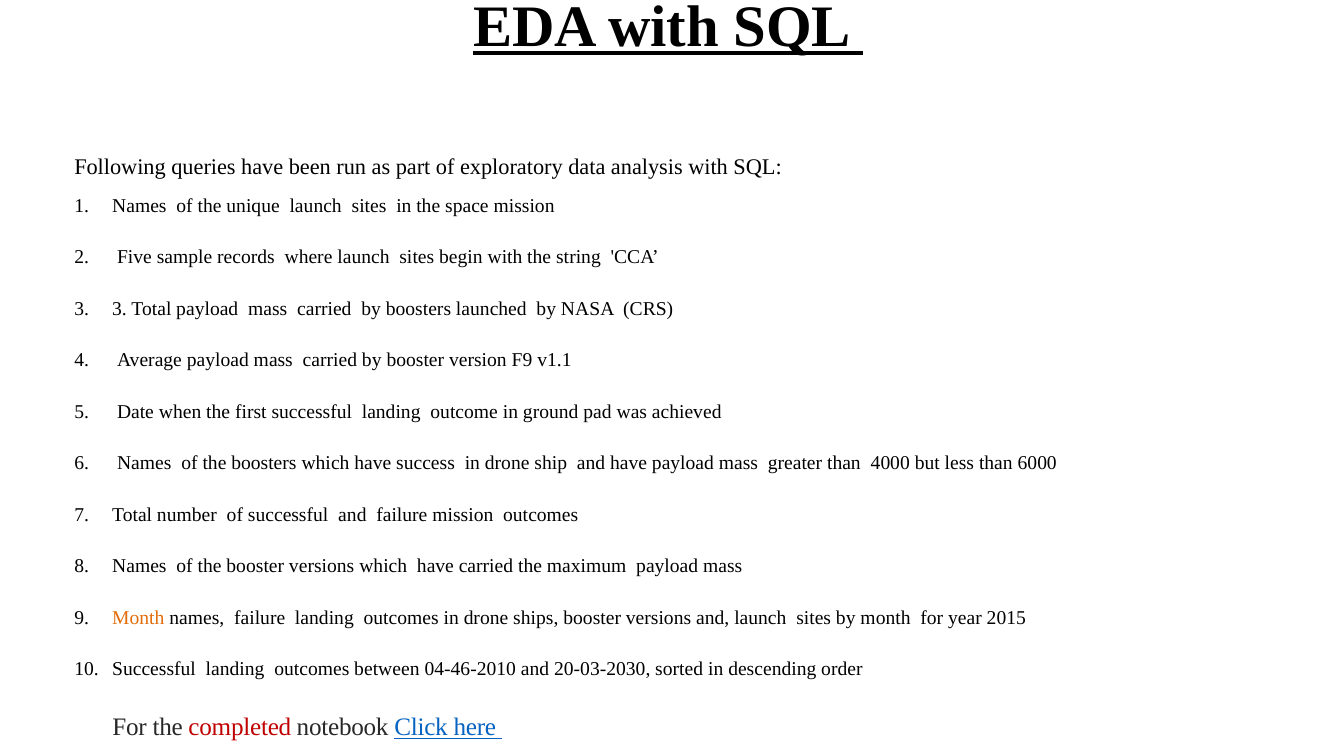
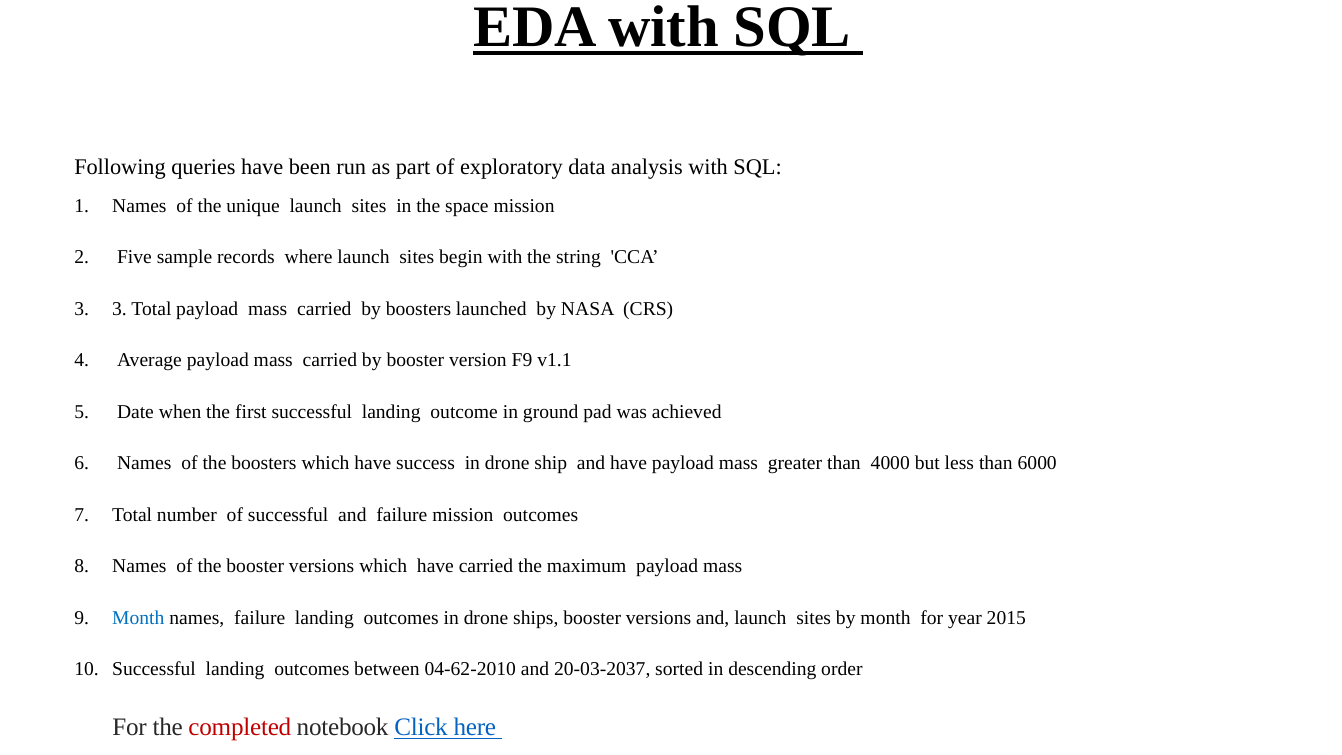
Month colour: orange -> blue (138, 618)
04-46-2010: 04-46-2010 -> 04-62-2010 (470, 669)
20-03-2030: 20-03-2030 -> 20-03-2037 (602, 669)
